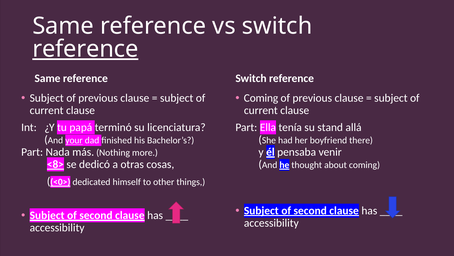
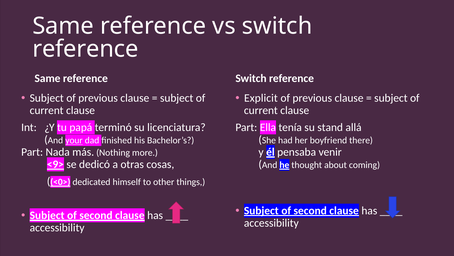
reference underline: present -> none (85, 49)
Coming: Coming -> Explicit (261, 98)
<8>: <8> -> <9> (55, 164)
